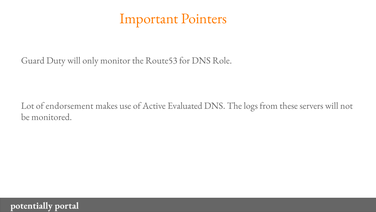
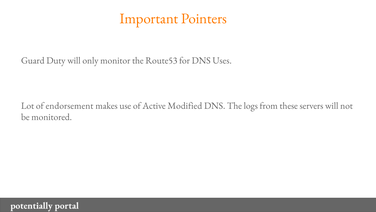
Role: Role -> Uses (222, 60)
Evaluated: Evaluated -> Modified (185, 105)
